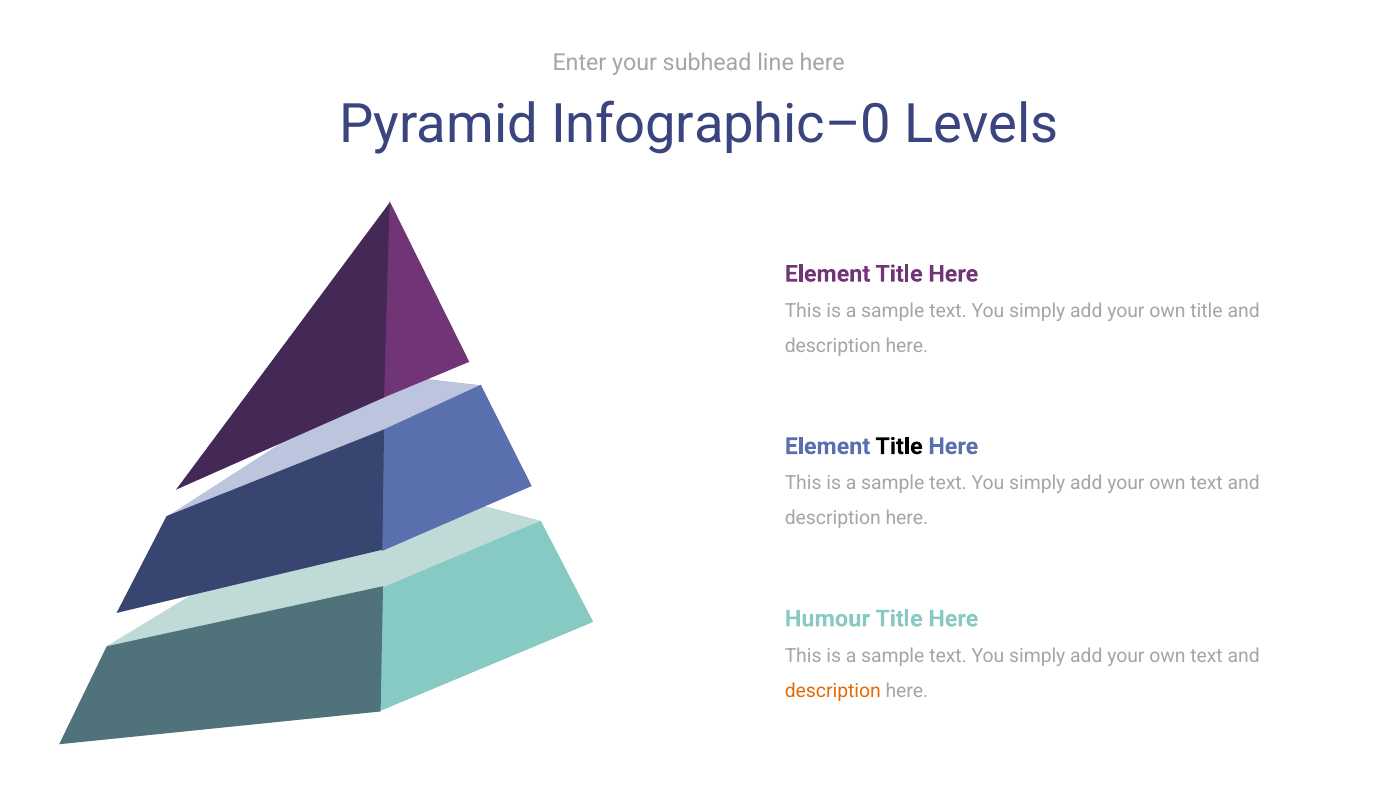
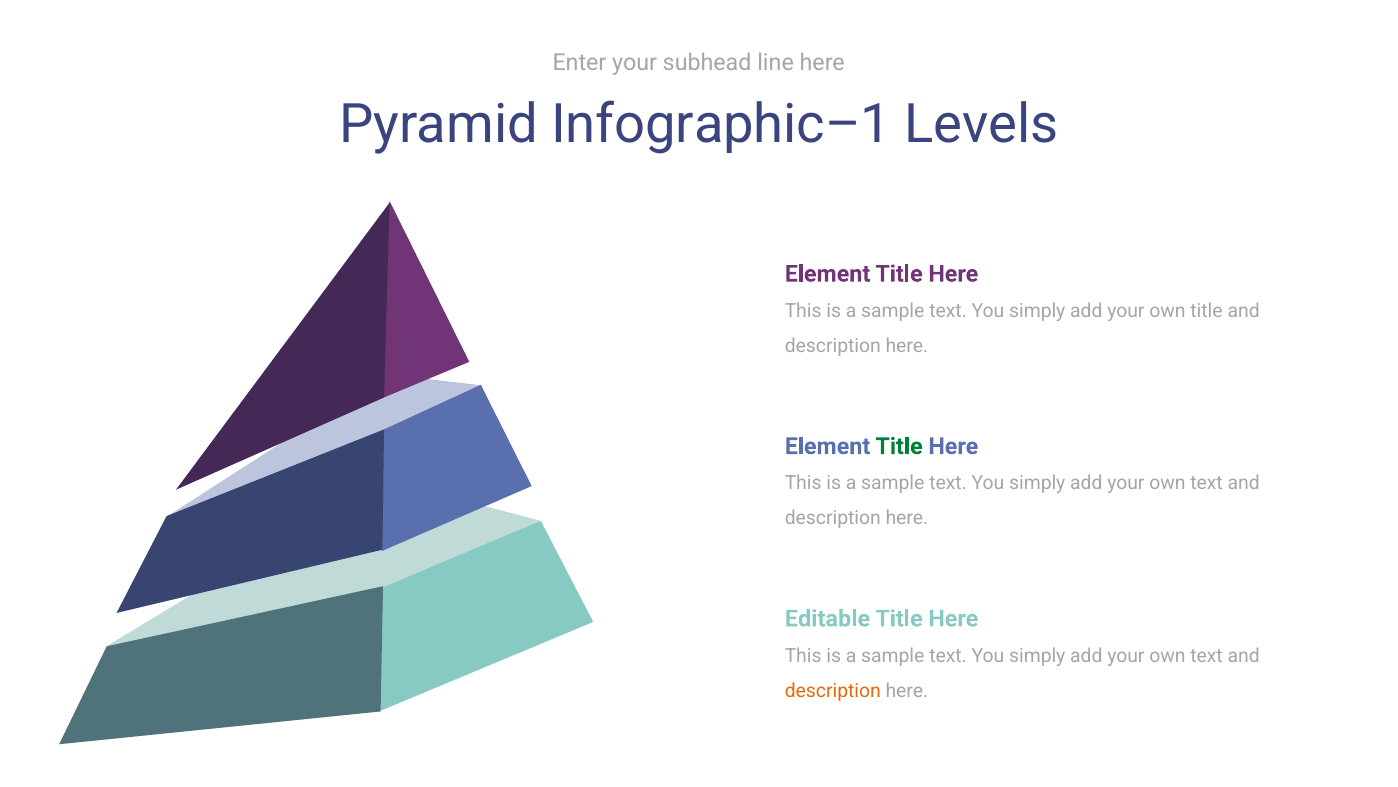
Infographic–0: Infographic–0 -> Infographic–1 (721, 125)
Title colour: black -> green (899, 446)
Humour: Humour -> Editable (827, 618)
